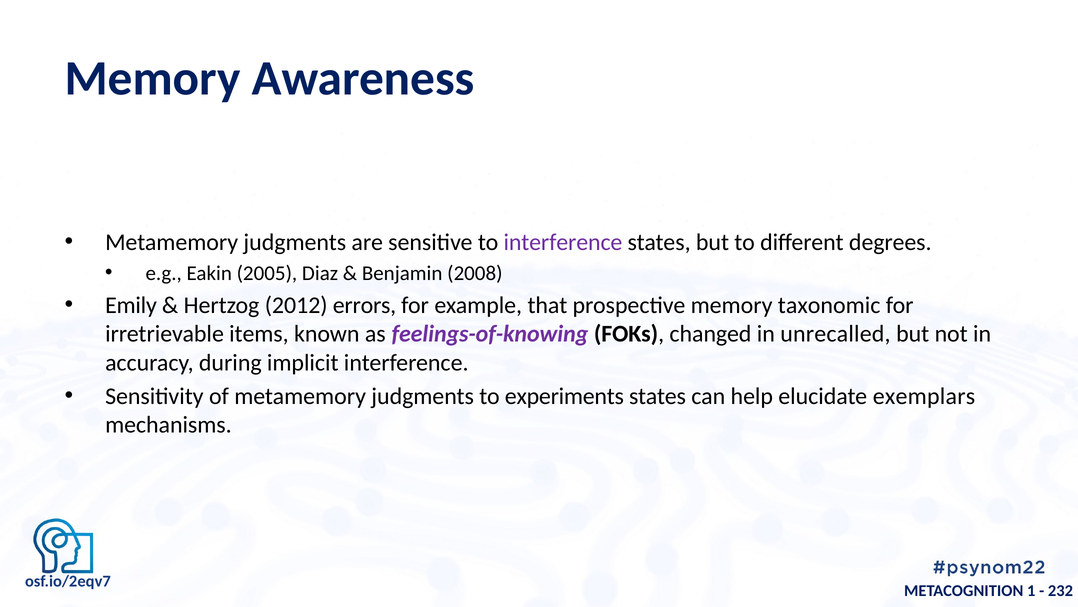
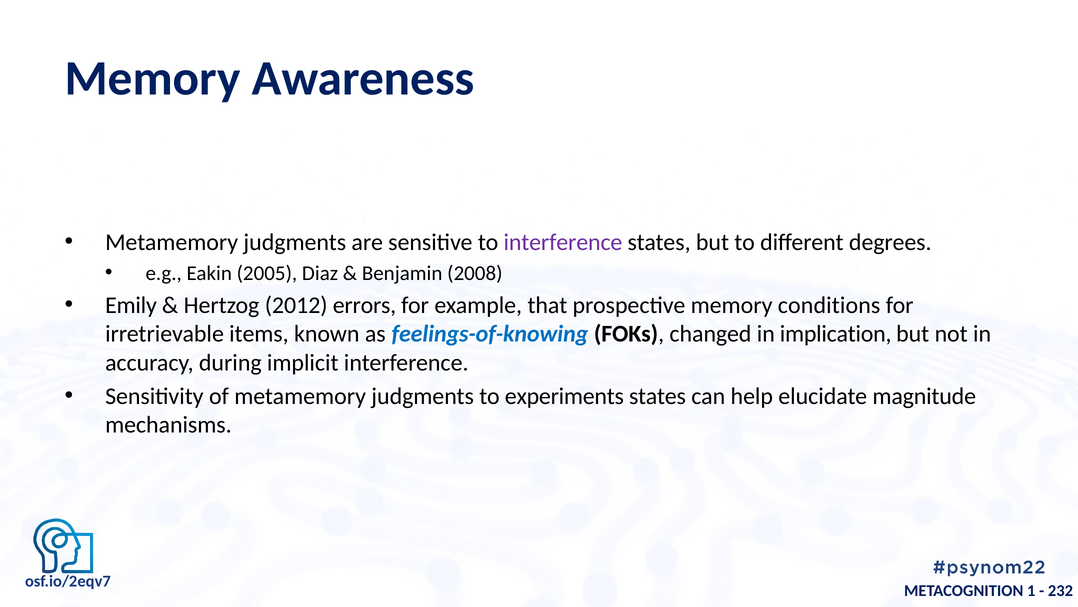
taxonomic: taxonomic -> conditions (829, 305)
feelings-of-knowing colour: purple -> blue (490, 334)
unrecalled: unrecalled -> implication (836, 334)
exemplars: exemplars -> magnitude (924, 396)
